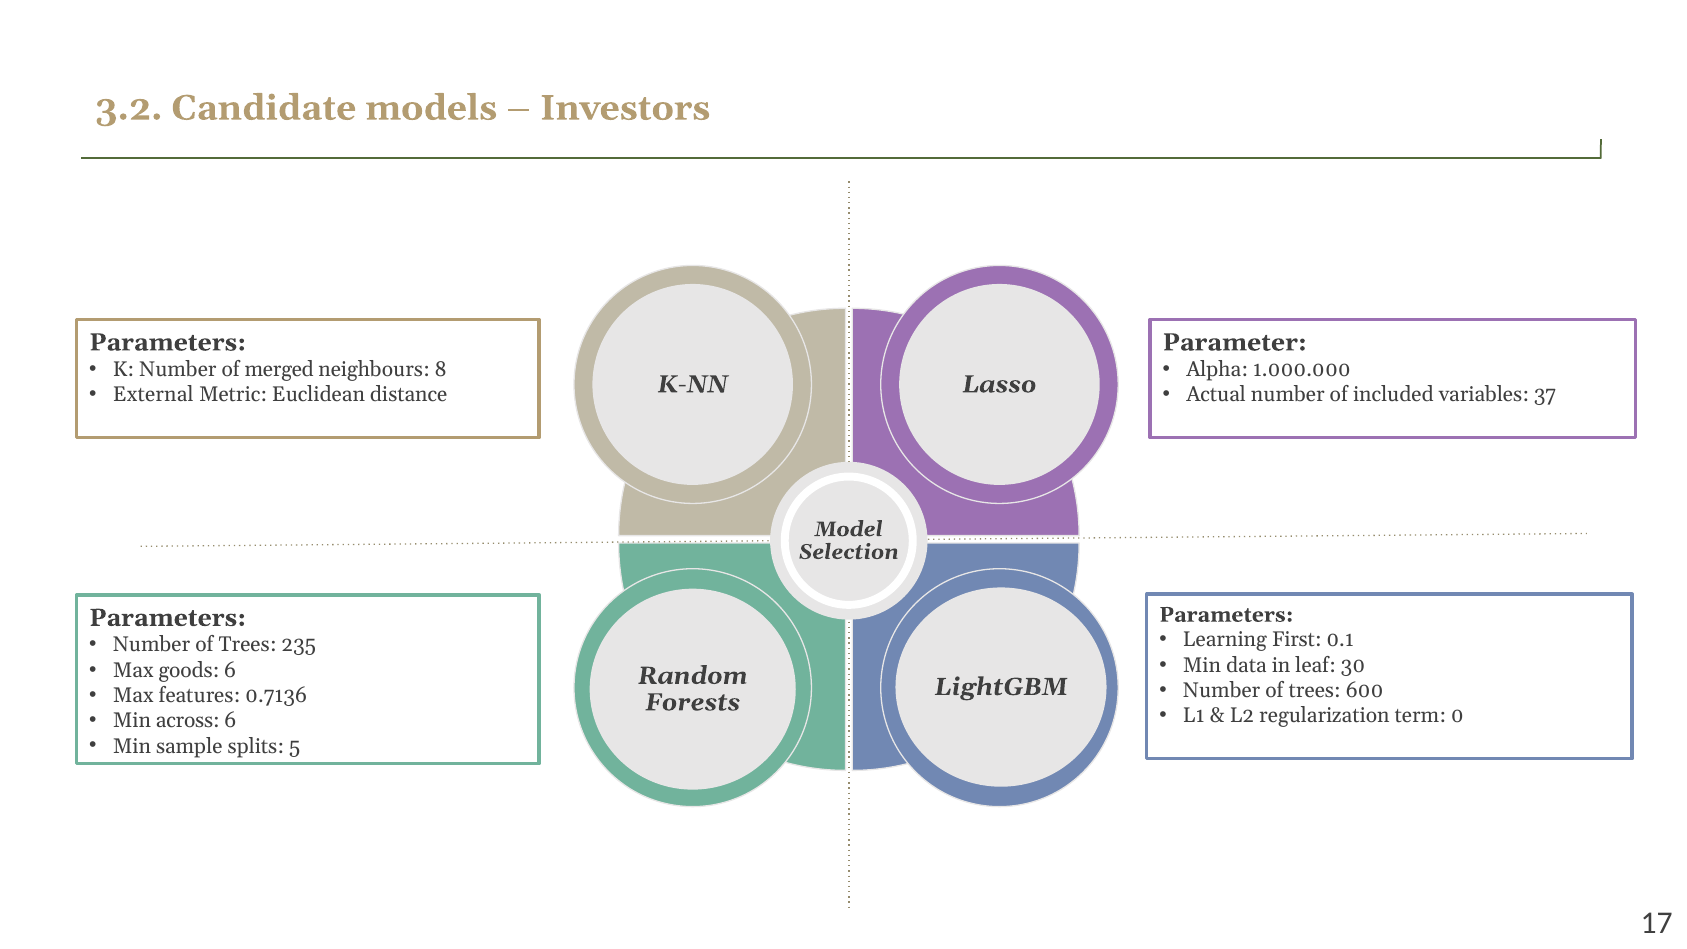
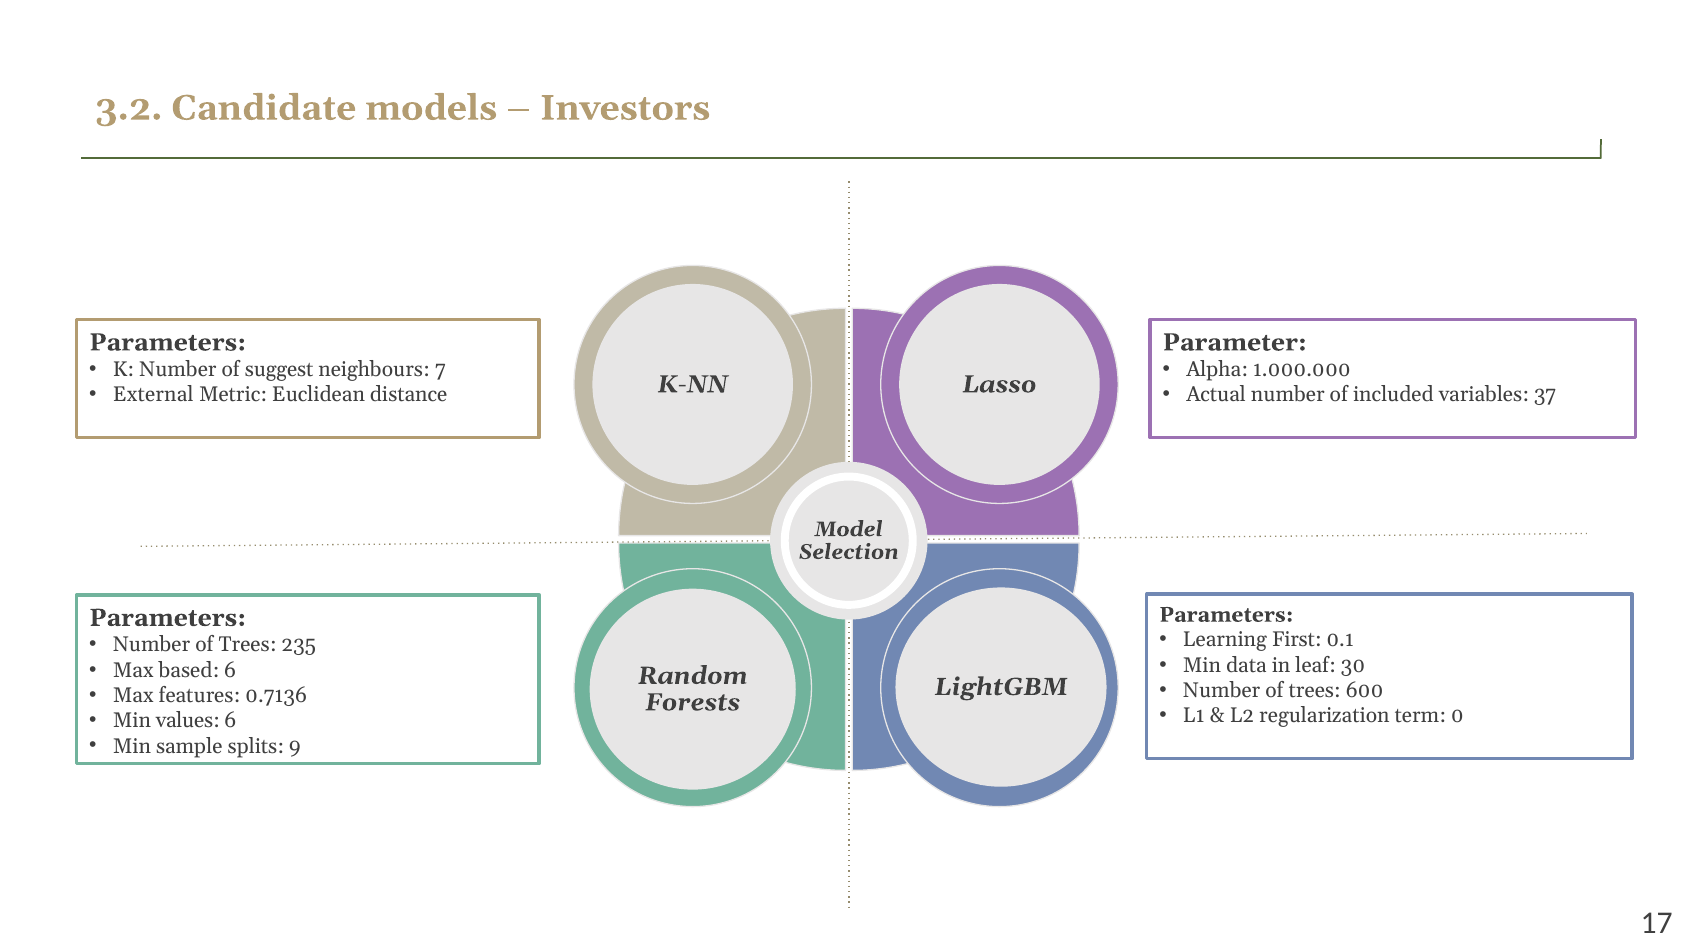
merged: merged -> suggest (279, 369)
8: 8 -> 7 (440, 369)
goods: goods -> based (189, 670)
across: across -> values (188, 721)
5: 5 -> 9 (295, 746)
